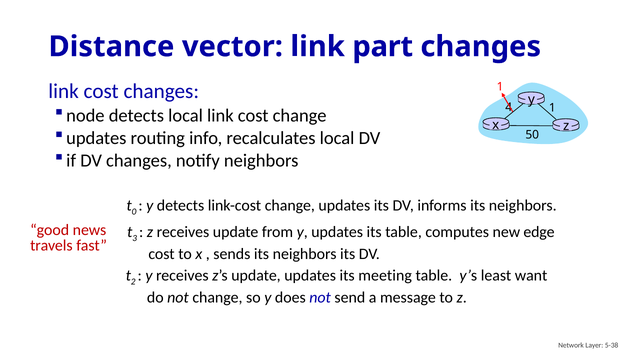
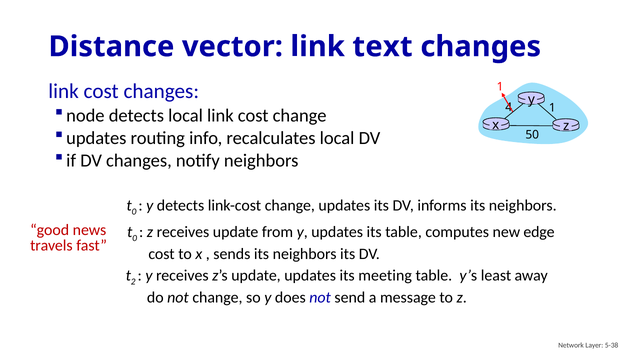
part: part -> text (383, 47)
3: 3 -> 0 (135, 239)
want: want -> away (531, 276)
